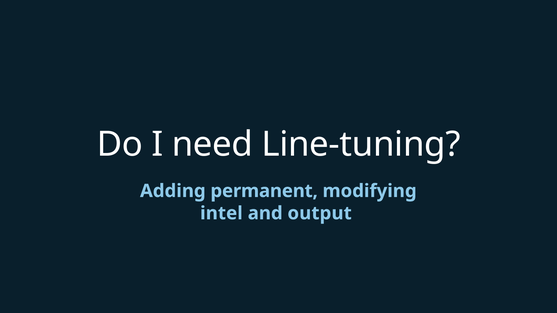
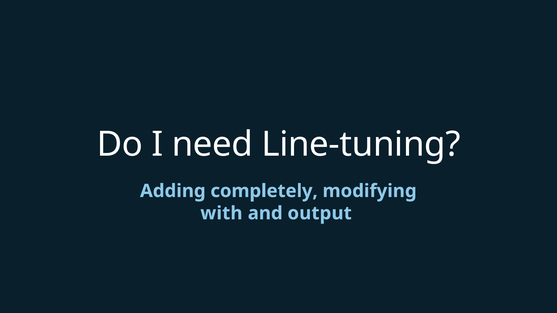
permanent: permanent -> completely (264, 191)
intel: intel -> with (221, 213)
